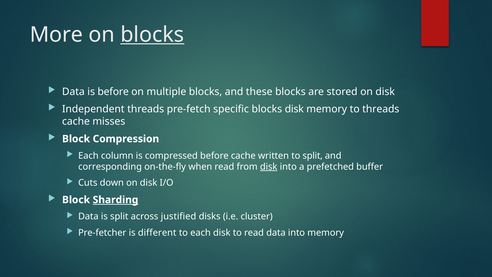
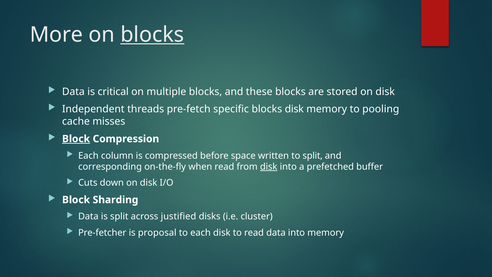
is before: before -> critical (113, 92)
to threads: threads -> pooling (381, 109)
Block underline: none -> present (76, 139)
before cache: cache -> space (243, 155)
Sharding underline: present -> none (115, 200)
different: different -> proposal (157, 233)
